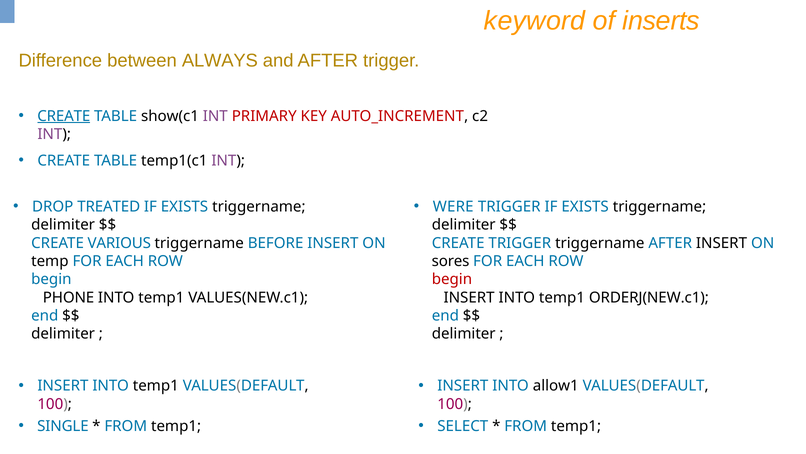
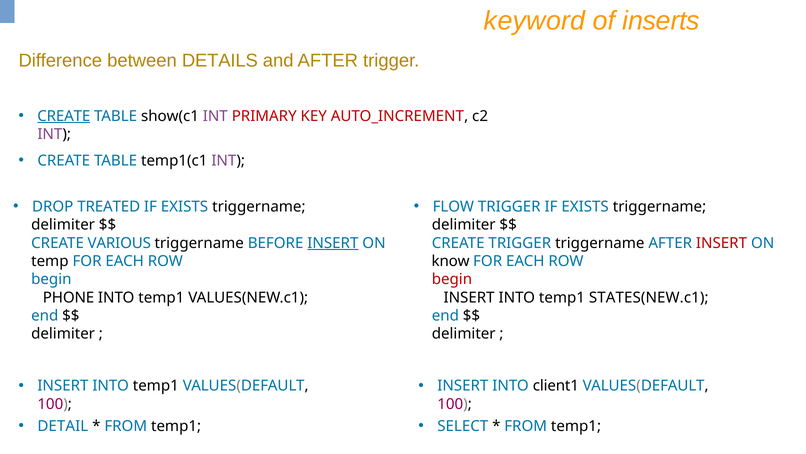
ALWAYS: ALWAYS -> DETAILS (220, 61)
WERE: WERE -> FLOW (453, 206)
INSERT underline: none -> present (333, 243)
INSERT colour: black -> red (721, 243)
sores: sores -> know (451, 261)
ORDERJ(NEW.c1: ORDERJ(NEW.c1 -> STATES(NEW.c1 (649, 297)
allow1: allow1 -> client1 (556, 385)
SINGLE: SINGLE -> DETAIL (63, 426)
